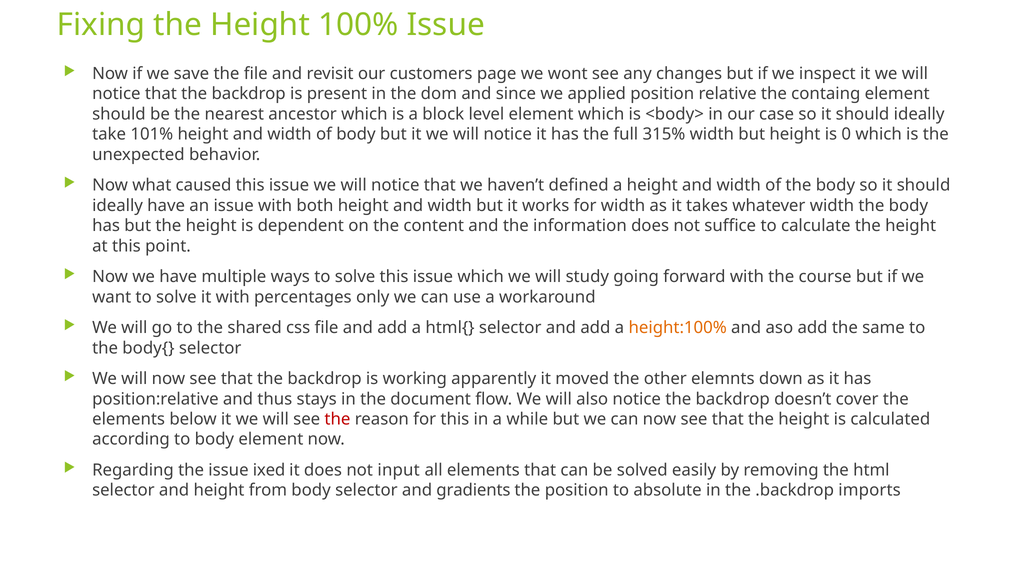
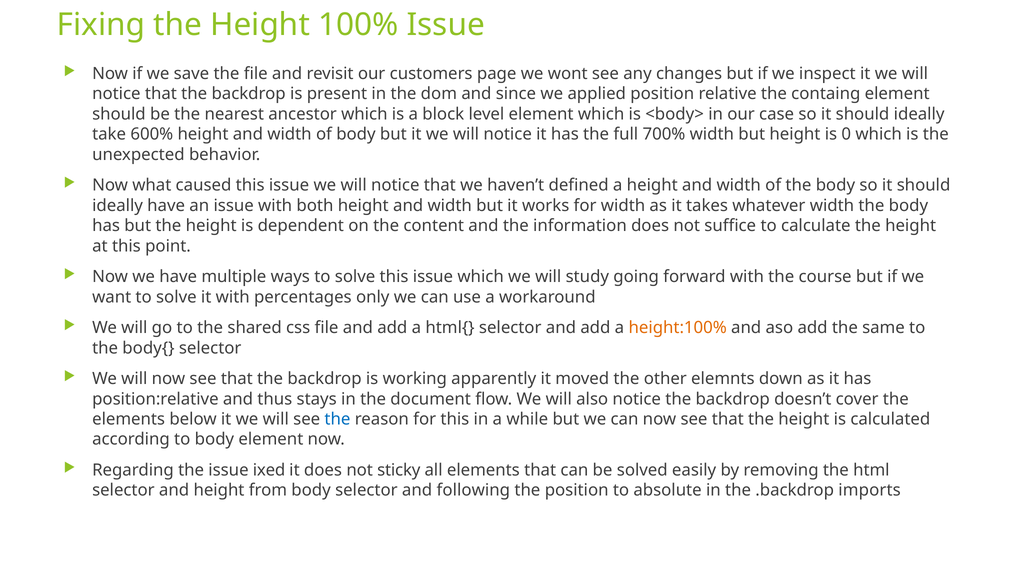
101%: 101% -> 600% (152, 134)
315%: 315% -> 700% (664, 134)
the colour: red -> blue (337, 419)
input: input -> sticky (399, 470)
gradients: gradients -> following (473, 490)
